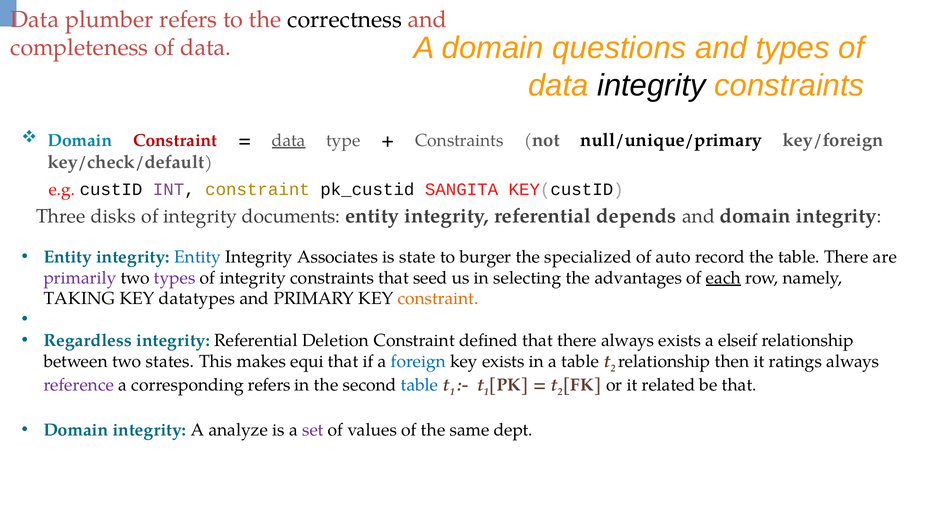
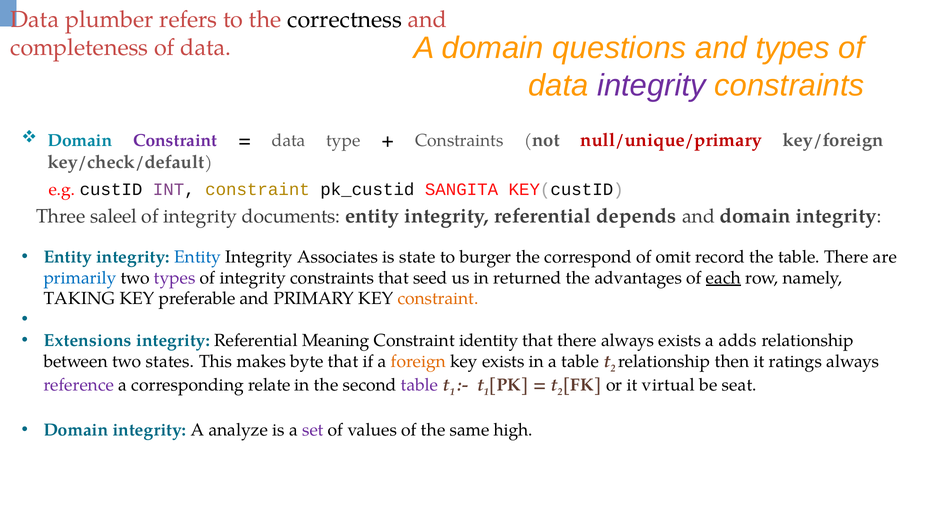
integrity colour: black -> purple (651, 85)
Constraint colour: red -> purple (175, 140)
data underline: present -> none (289, 140)
null/unique/primary colour: black -> red (671, 140)
disks: disks -> saleel (113, 216)
specialized: specialized -> correspond (588, 257)
auto: auto -> omit (673, 257)
primarily colour: purple -> blue (80, 278)
selecting: selecting -> returned (527, 278)
datatypes: datatypes -> preferable (197, 299)
Regardless: Regardless -> Extensions (88, 341)
Deletion: Deletion -> Meaning (336, 341)
defined: defined -> identity (489, 341)
elseif: elseif -> adds (738, 341)
equi: equi -> byte (307, 362)
foreign colour: blue -> orange (418, 362)
corresponding refers: refers -> relate (269, 385)
table colour: blue -> purple (420, 385)
related: related -> virtual (668, 385)
be that: that -> seat (739, 385)
dept: dept -> high (513, 430)
